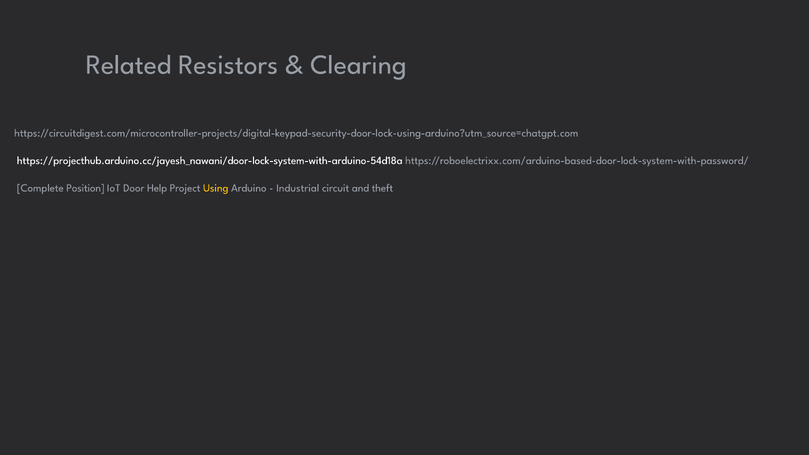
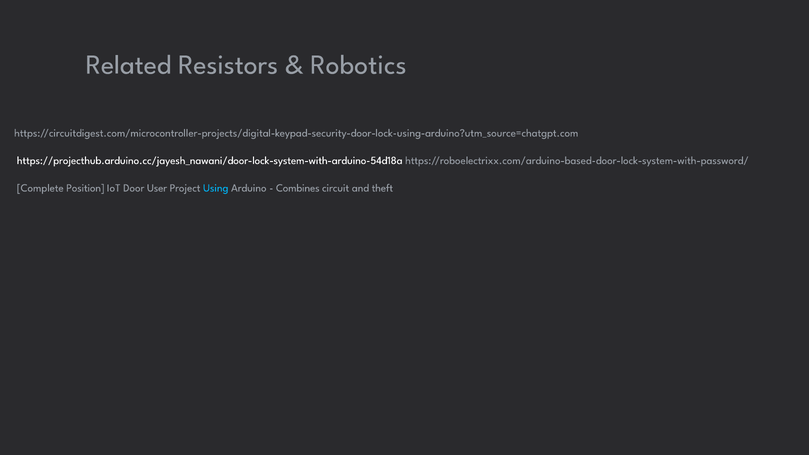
Clearing: Clearing -> Robotics (358, 65)
Help: Help -> User (157, 188)
Using colour: yellow -> light blue (216, 188)
Industrial: Industrial -> Combines (298, 188)
